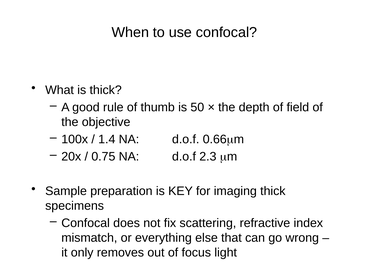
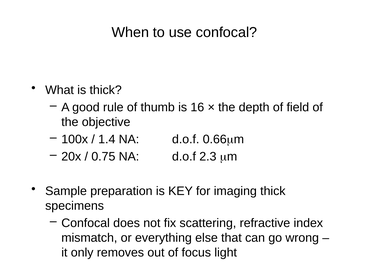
50: 50 -> 16 (197, 107)
